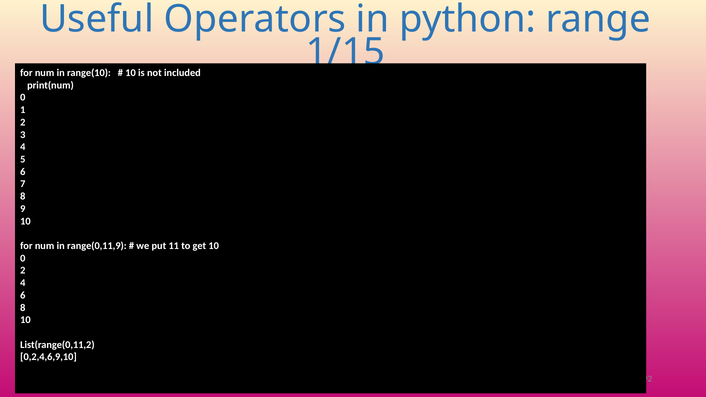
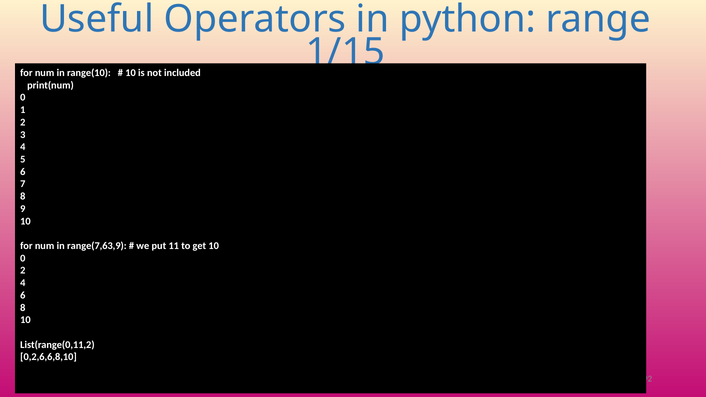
range(0,11,9: range(0,11,9 -> range(7,63,9 (97, 246)
0,2,4,6,9,10: 0,2,4,6,9,10 -> 0,2,6,6,8,10 (48, 357)
